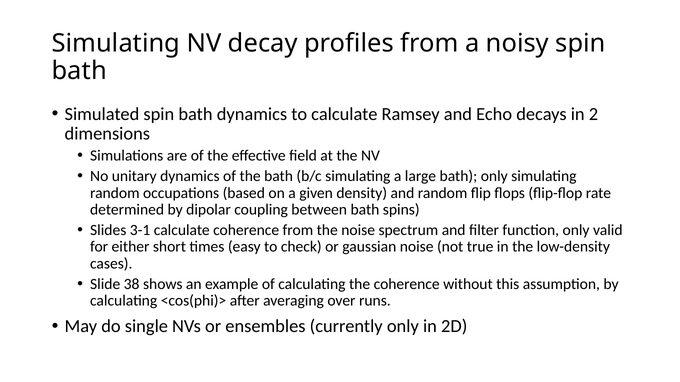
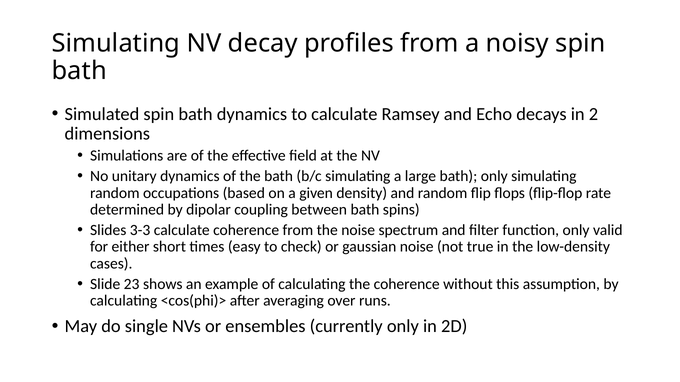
3-1: 3-1 -> 3-3 (140, 230)
38: 38 -> 23 (132, 284)
